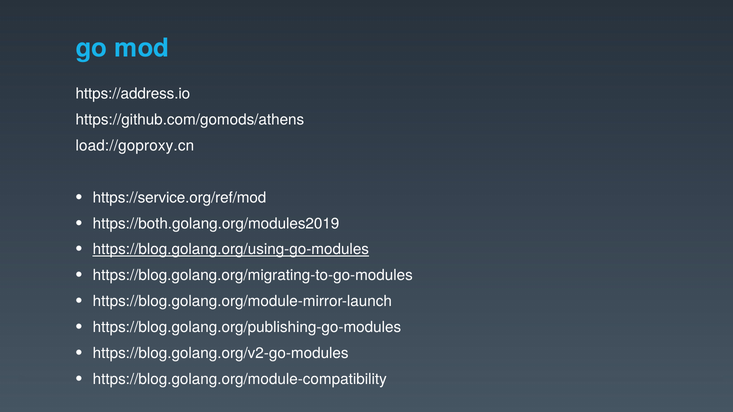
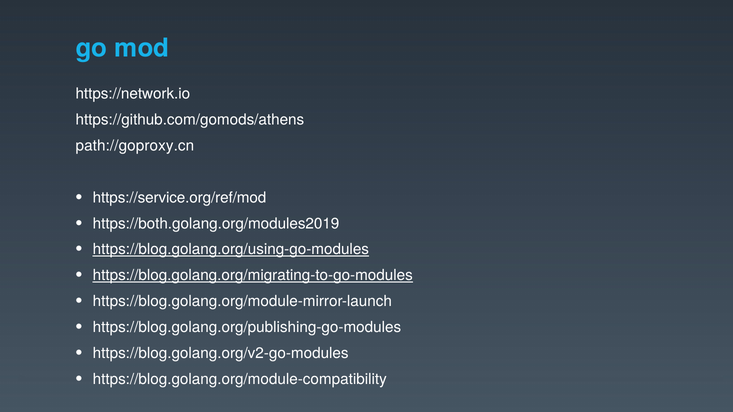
https://address.io: https://address.io -> https://network.io (133, 94)
load://goproxy.cn: load://goproxy.cn -> path://goproxy.cn (135, 146)
https://blog.golang.org/migrating-to-go-modules underline: none -> present (253, 276)
